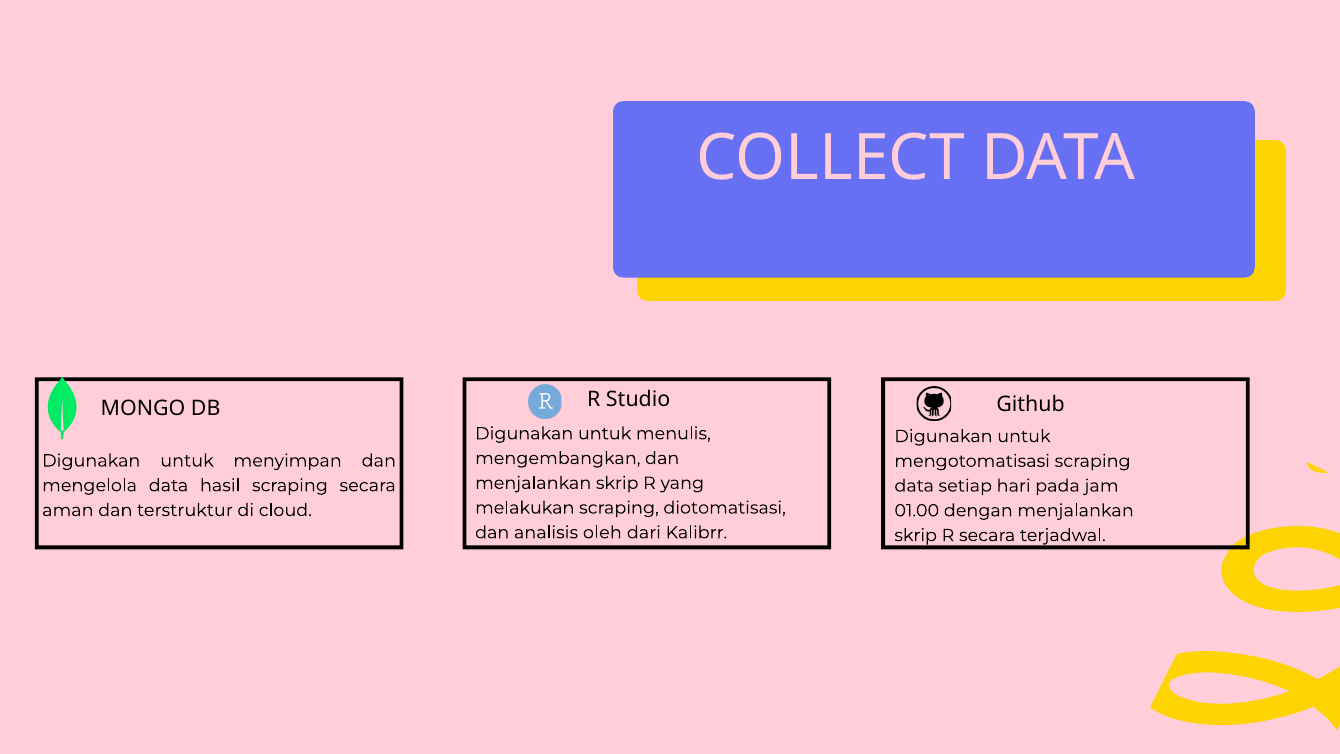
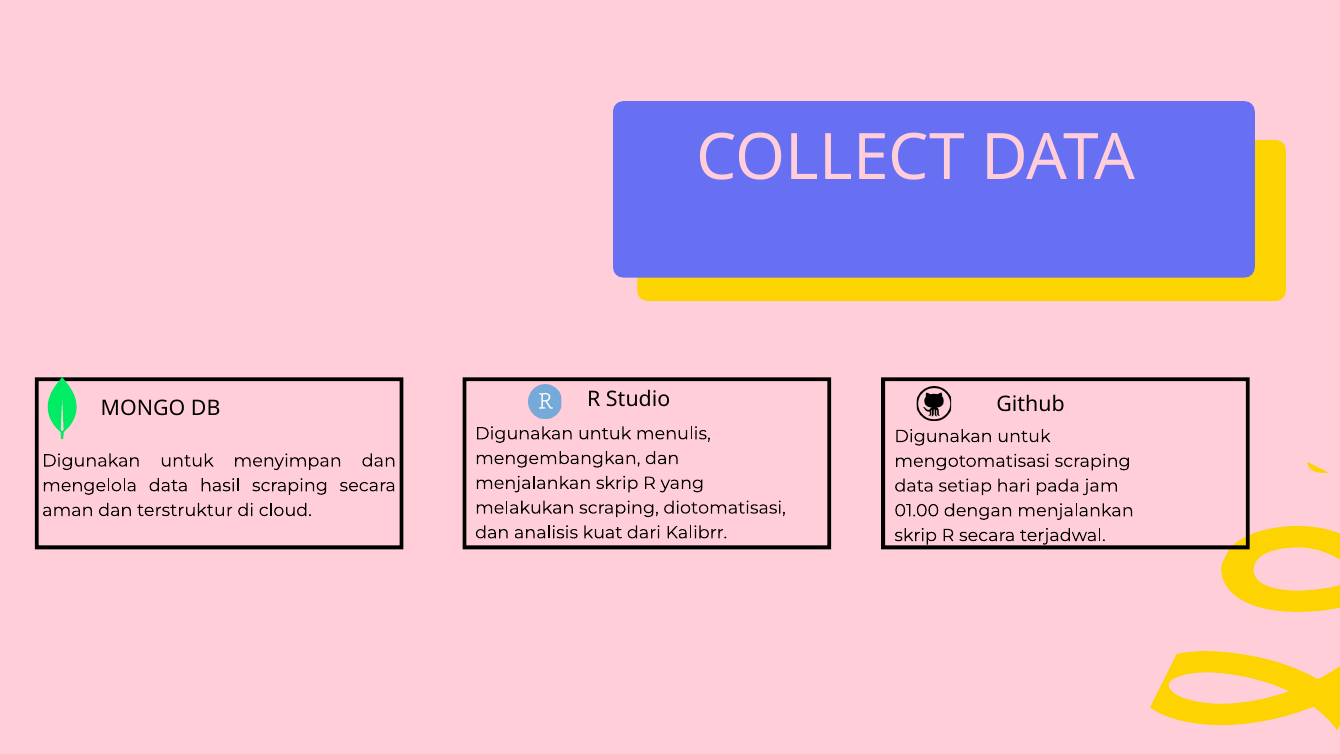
oleh: oleh -> kuat (603, 532)
